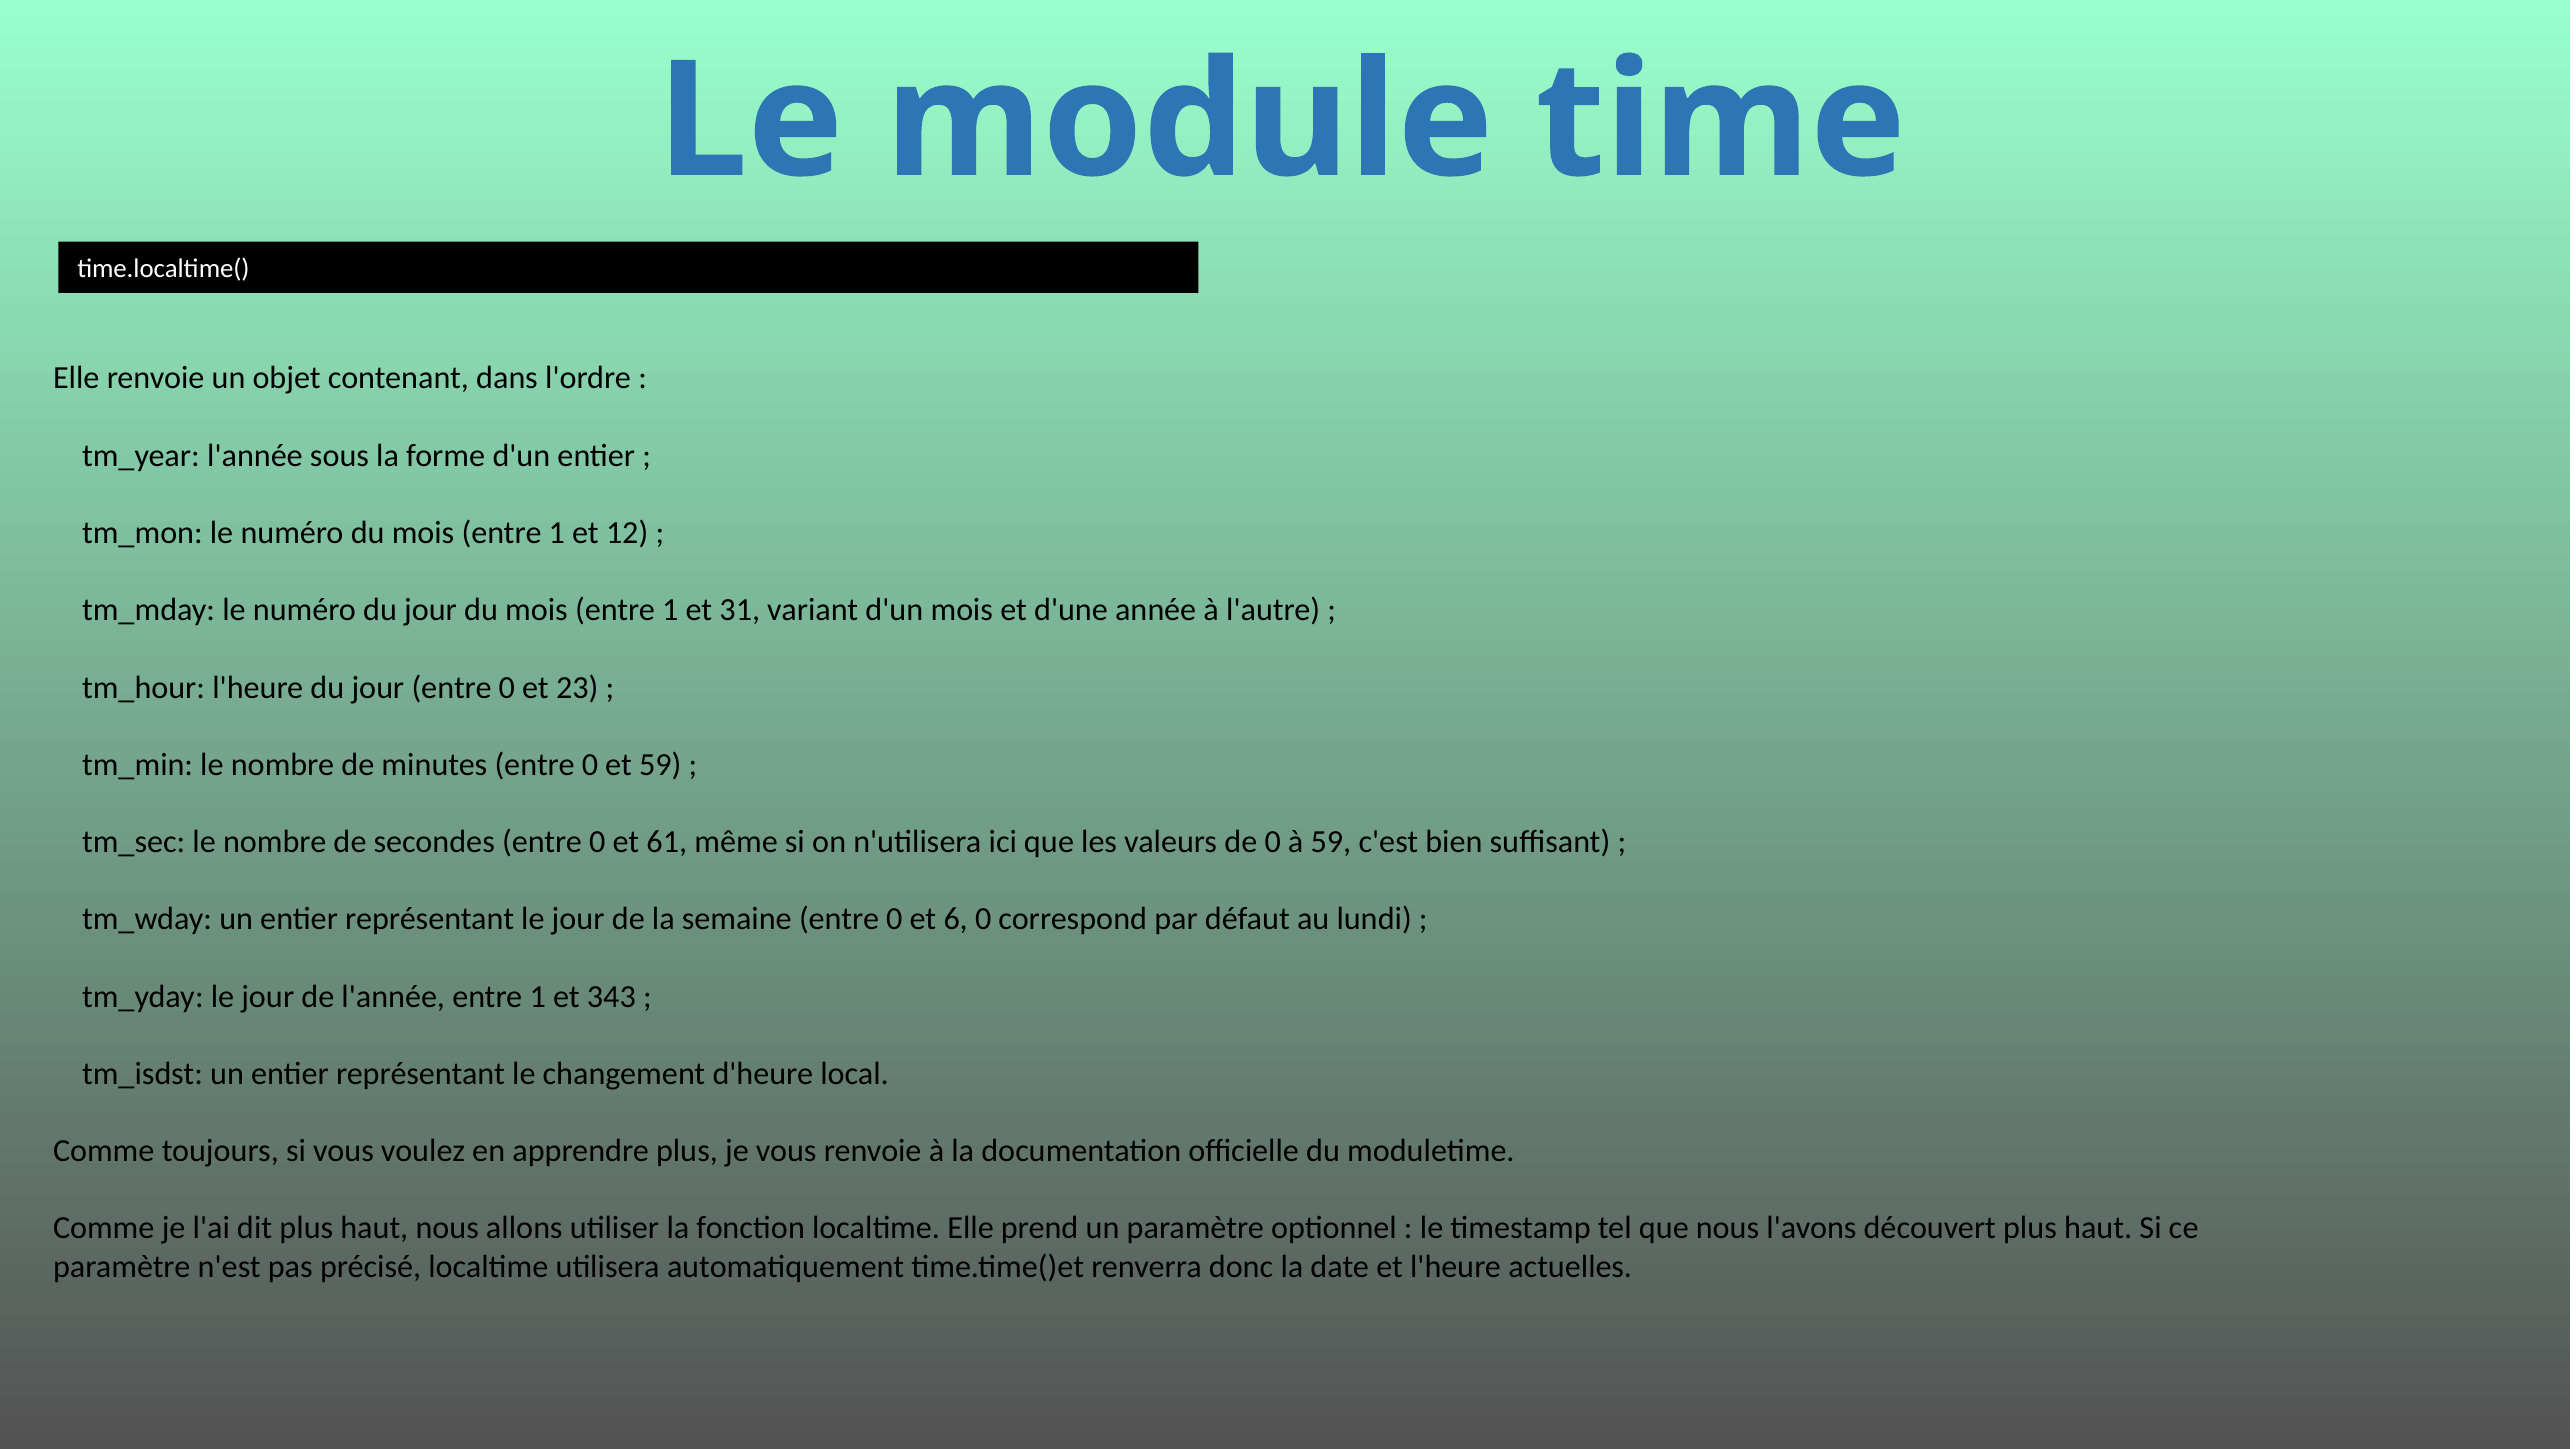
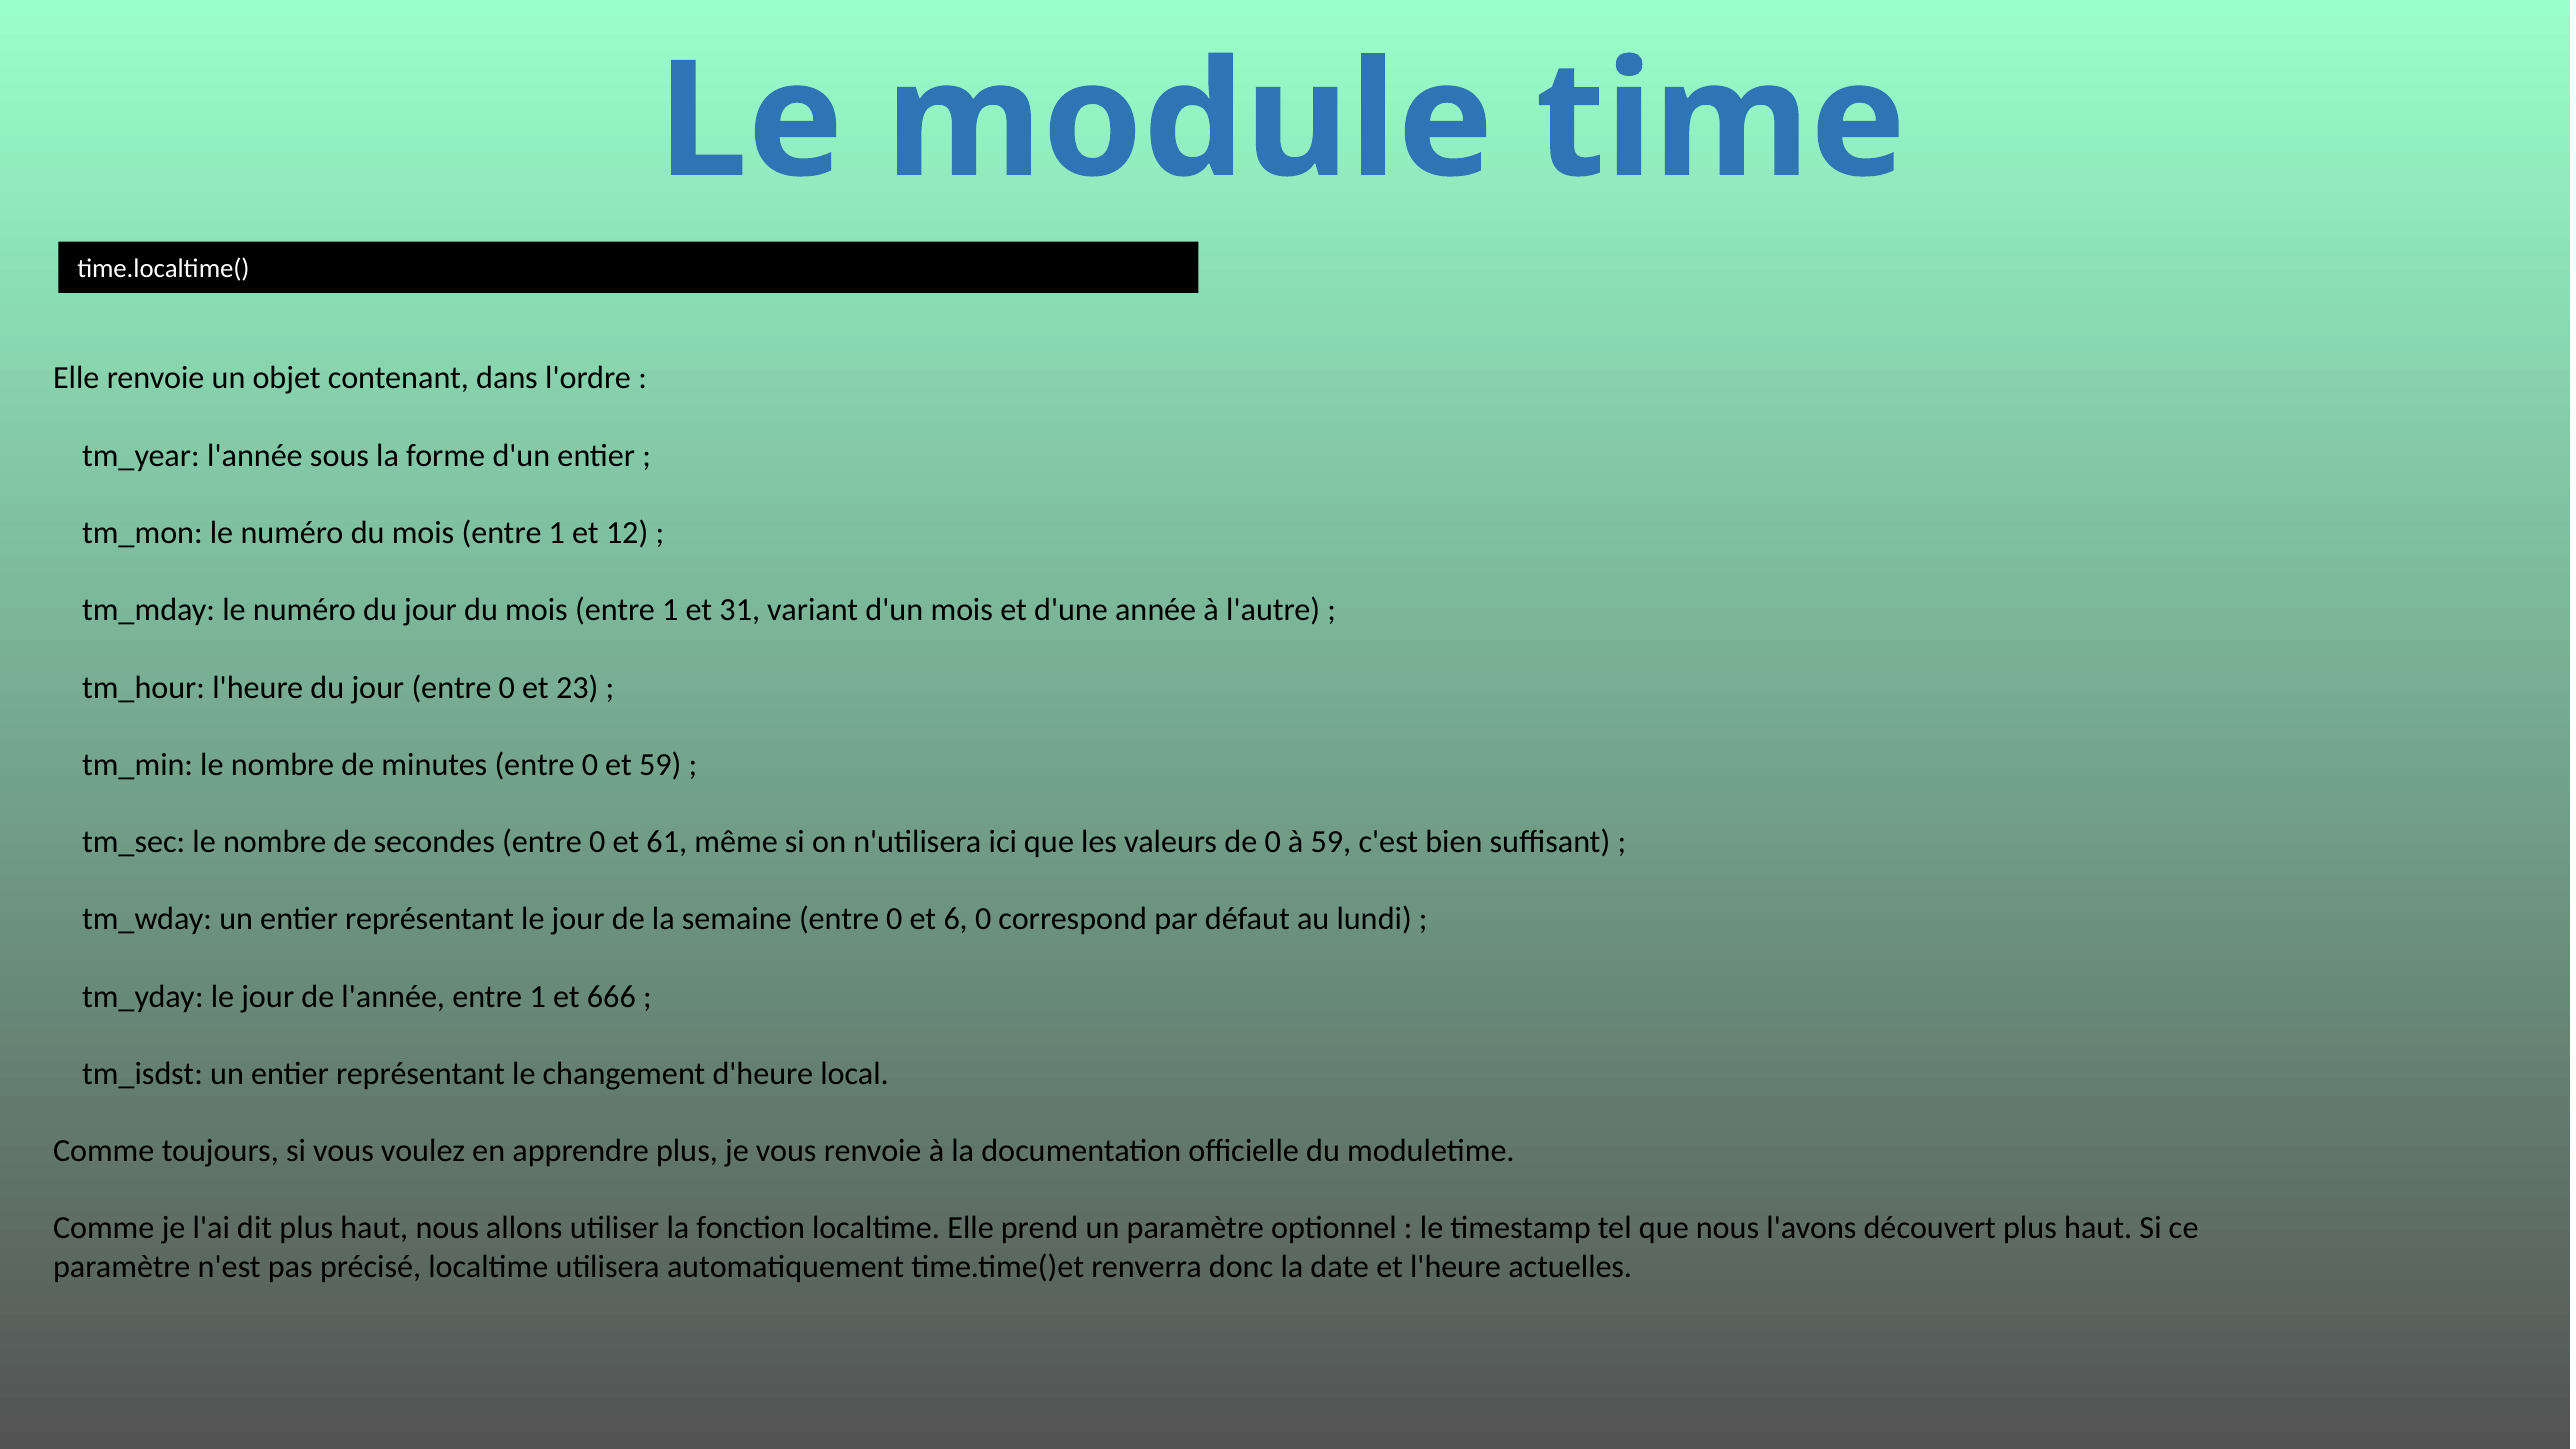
343: 343 -> 666 (611, 997)
